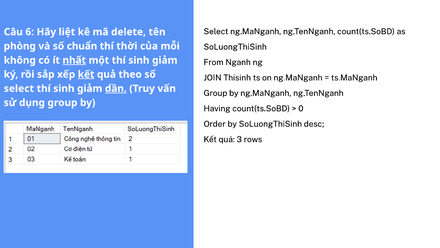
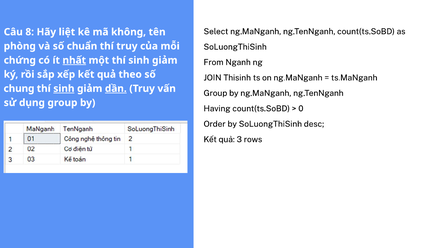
6: 6 -> 8 (30, 32)
delete: delete -> không (129, 32)
thí thời: thời -> truy (127, 46)
không: không -> chứng (20, 60)
kết underline: present -> none (86, 74)
select: select -> chung (19, 88)
sinh underline: none -> present (64, 88)
